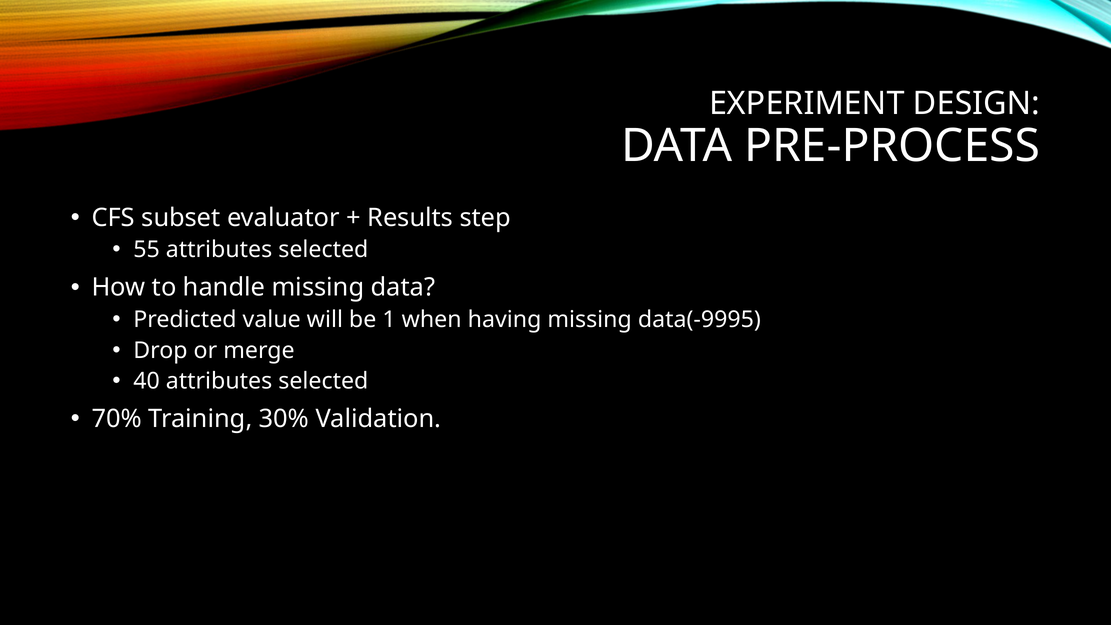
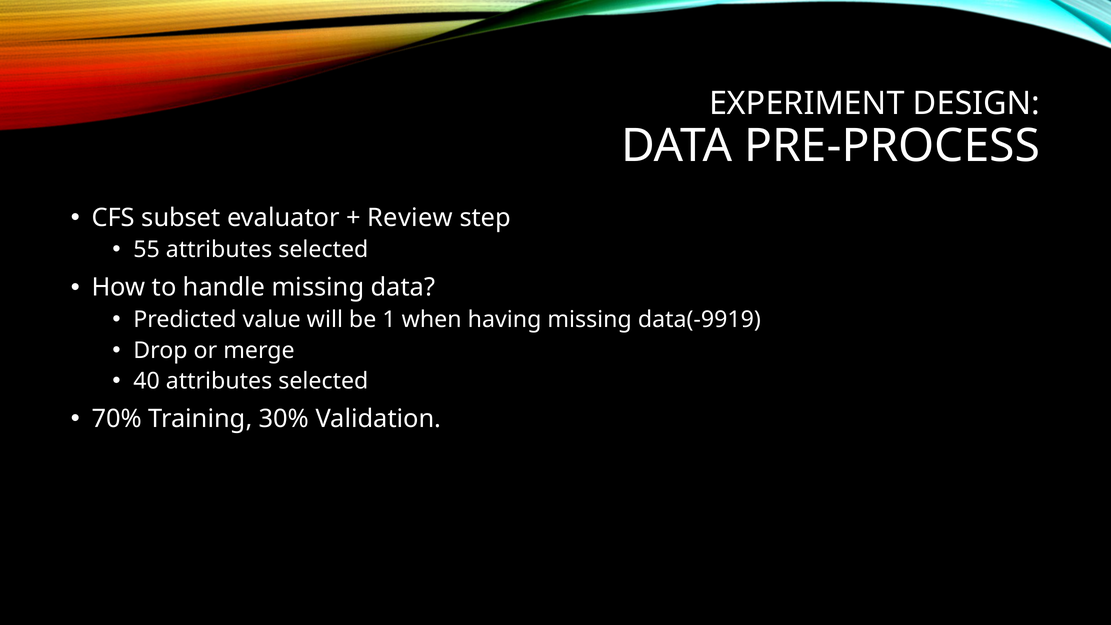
Results: Results -> Review (410, 218)
data(-9995: data(-9995 -> data(-9919 (699, 320)
